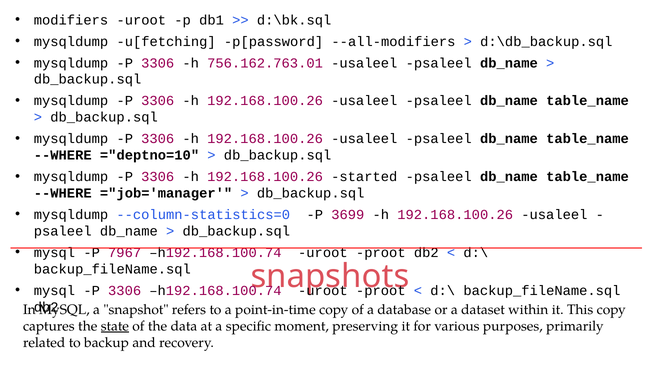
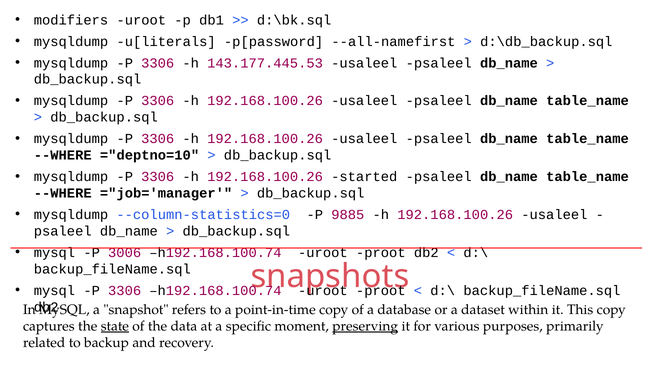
u[fetching: u[fetching -> u[literals (166, 42)
--all-modifiers: --all-modifiers -> --all-namefirst (393, 42)
756.162.763.01: 756.162.763.01 -> 143.177.445.53 (265, 63)
3699: 3699 -> 9885 (348, 215)
7967: 7967 -> 3006 (125, 253)
preserving underline: none -> present (365, 326)
